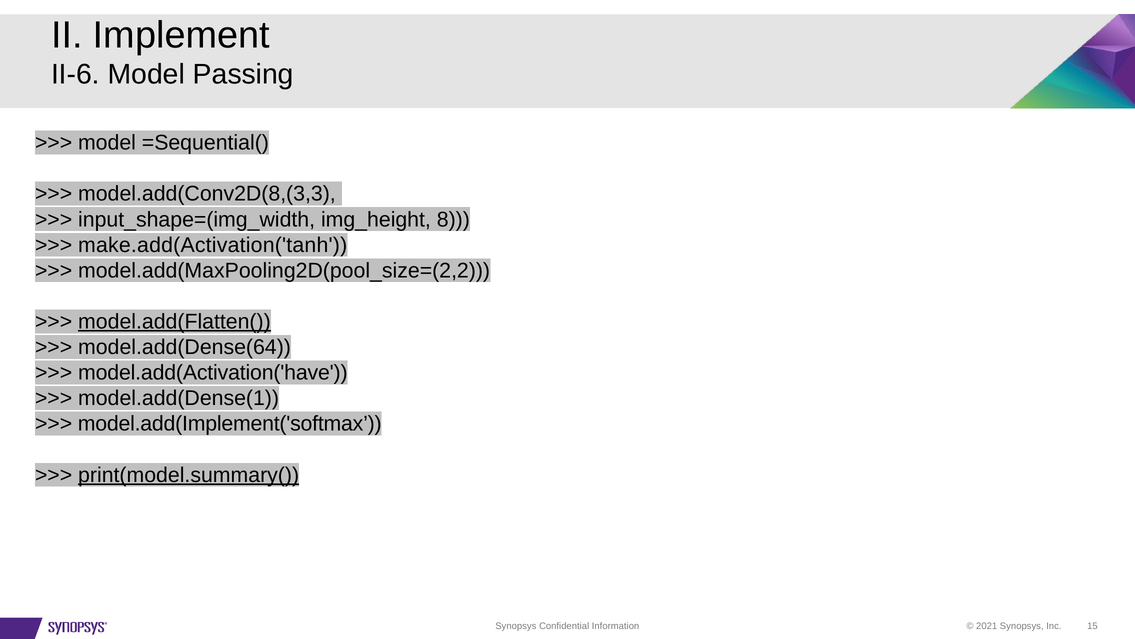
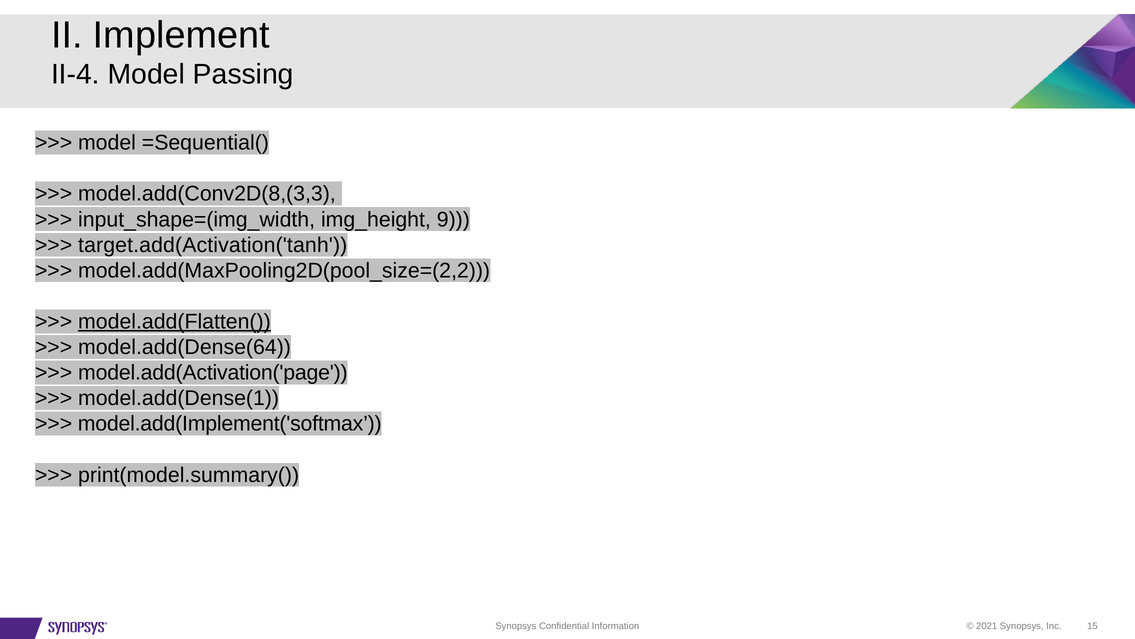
II-6: II-6 -> II-4 (75, 74)
8: 8 -> 9 (453, 219)
make.add(Activation('tanh: make.add(Activation('tanh -> target.add(Activation('tanh (213, 245)
model.add(Activation('have: model.add(Activation('have -> model.add(Activation('page (213, 373)
print(model.summary( underline: present -> none (189, 475)
